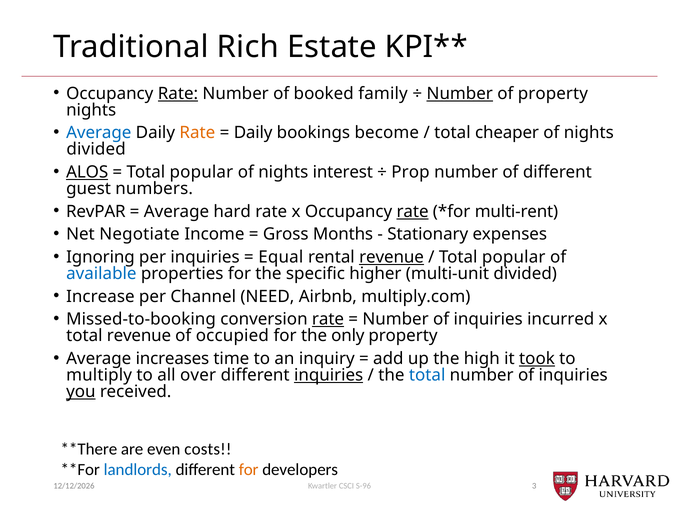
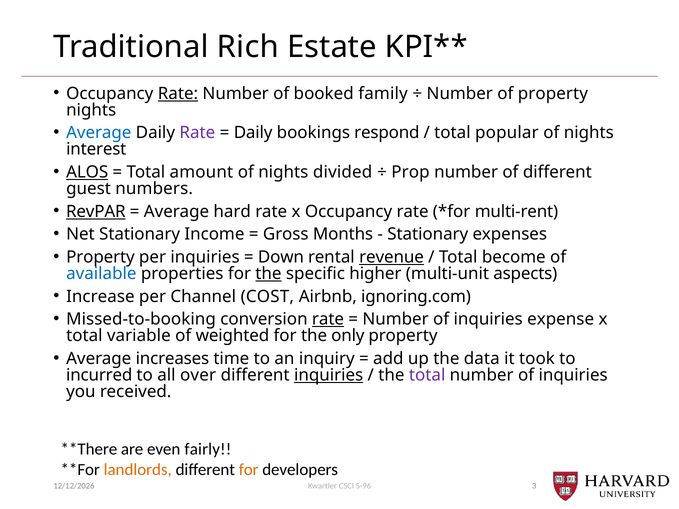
Number underline: present -> none (460, 94)
Rate colour: orange -> purple (197, 133)
become: become -> respond (387, 133)
cheaper: cheaper -> popular (507, 133)
divided: divided -> interest (96, 149)
popular: popular -> amount (201, 172)
interest: interest -> divided (343, 172)
RevPAR underline: none -> present (96, 212)
rate underline: present -> none (413, 212)
Net Negotiate: Negotiate -> Stationary (140, 234)
Ignoring: Ignoring -> Property (100, 257)
Equal: Equal -> Down (281, 257)
popular: popular -> become (514, 257)
the underline: none -> present (268, 274)
multi-unit divided: divided -> aspects (525, 274)
NEED: NEED -> COST (267, 297)
multiply.com: multiply.com -> ignoring.com (416, 297)
incurred: incurred -> expense (561, 319)
total revenue: revenue -> variable (139, 336)
occupied: occupied -> weighted (232, 336)
high: high -> data (482, 359)
took underline: present -> none (537, 359)
multiply: multiply -> incurred (99, 375)
total colour: blue -> purple (427, 375)
you underline: present -> none (81, 392)
costs: costs -> fairly (208, 450)
landlords colour: blue -> orange (138, 470)
